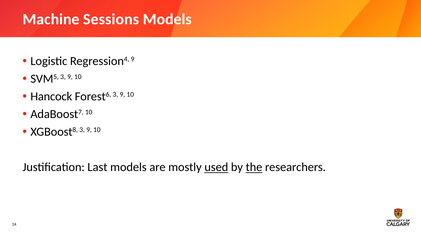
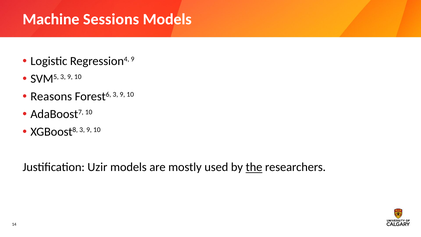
Hancock: Hancock -> Reasons (51, 97)
Last: Last -> Uzir (97, 167)
used underline: present -> none (216, 167)
